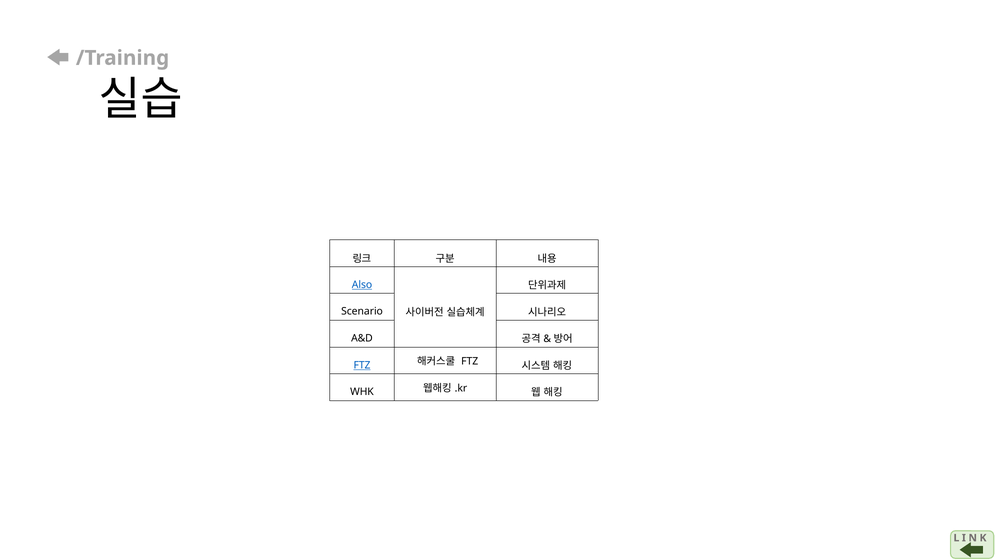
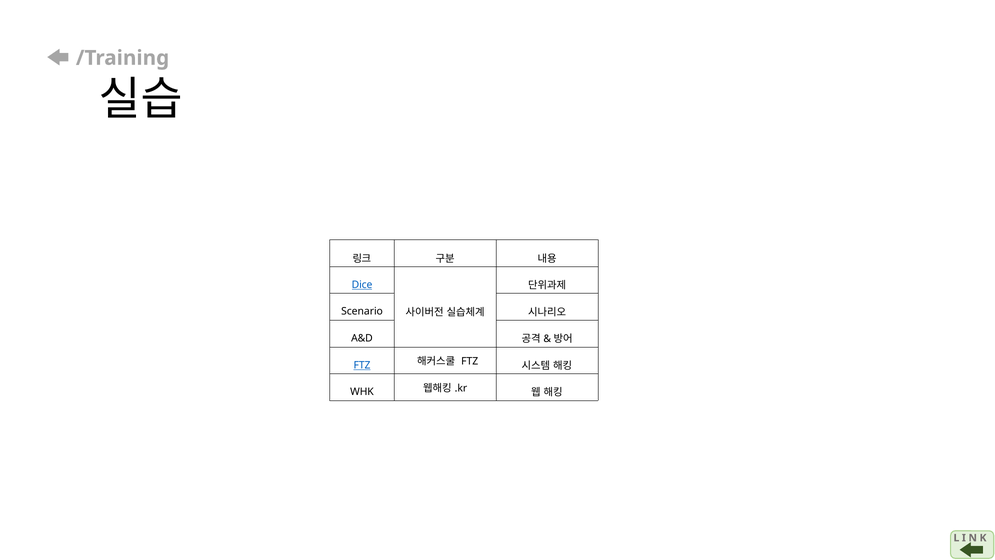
Also: Also -> Dice (362, 285)
